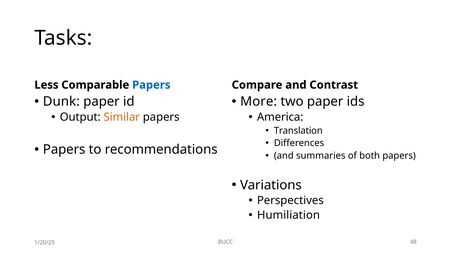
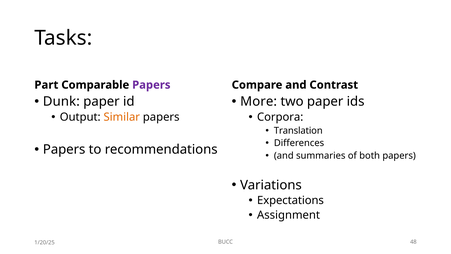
Less: Less -> Part (46, 85)
Papers colour: blue -> purple (151, 85)
America: America -> Corpora (280, 117)
Perspectives: Perspectives -> Expectations (290, 200)
Humiliation: Humiliation -> Assignment (289, 215)
